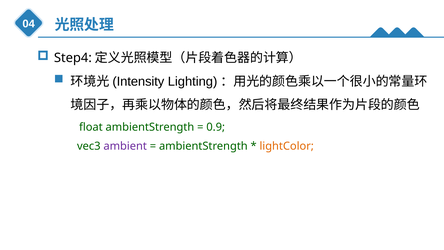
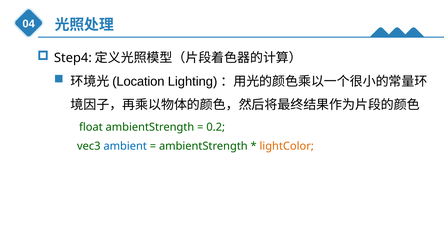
Intensity: Intensity -> Location (138, 81)
0.9: 0.9 -> 0.2 (216, 127)
ambient colour: purple -> blue (125, 146)
